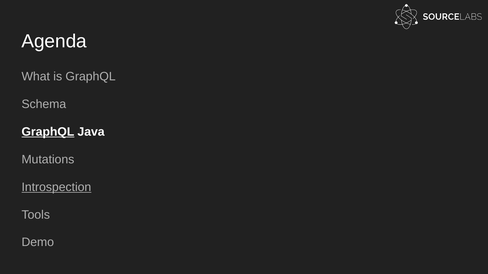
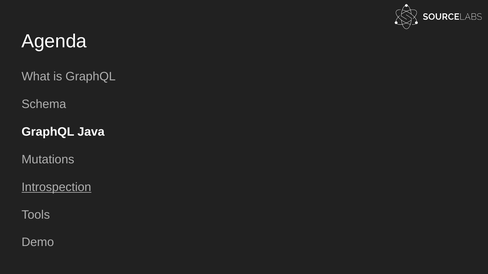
GraphQL underline: present -> none (48, 132)
